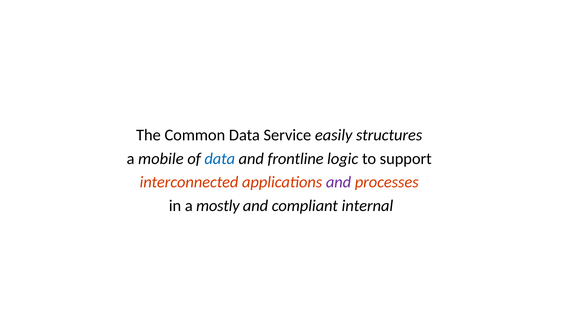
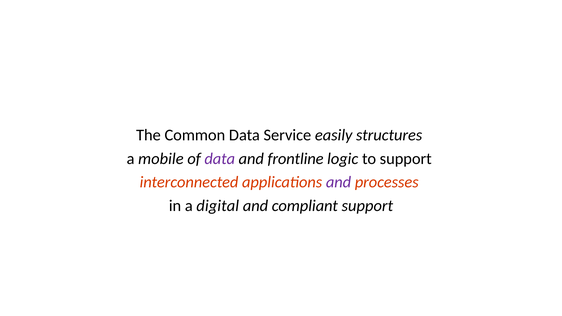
data colour: blue -> purple (220, 159)
mostly: mostly -> digital (218, 206)
compliant internal: internal -> support (367, 206)
